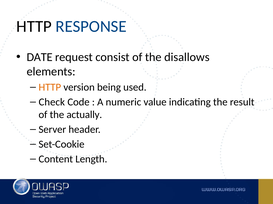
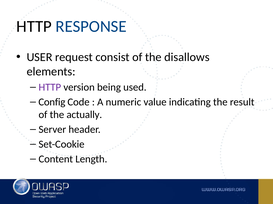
DATE: DATE -> USER (40, 57)
HTTP colour: orange -> purple (50, 88)
Check: Check -> Config (52, 102)
